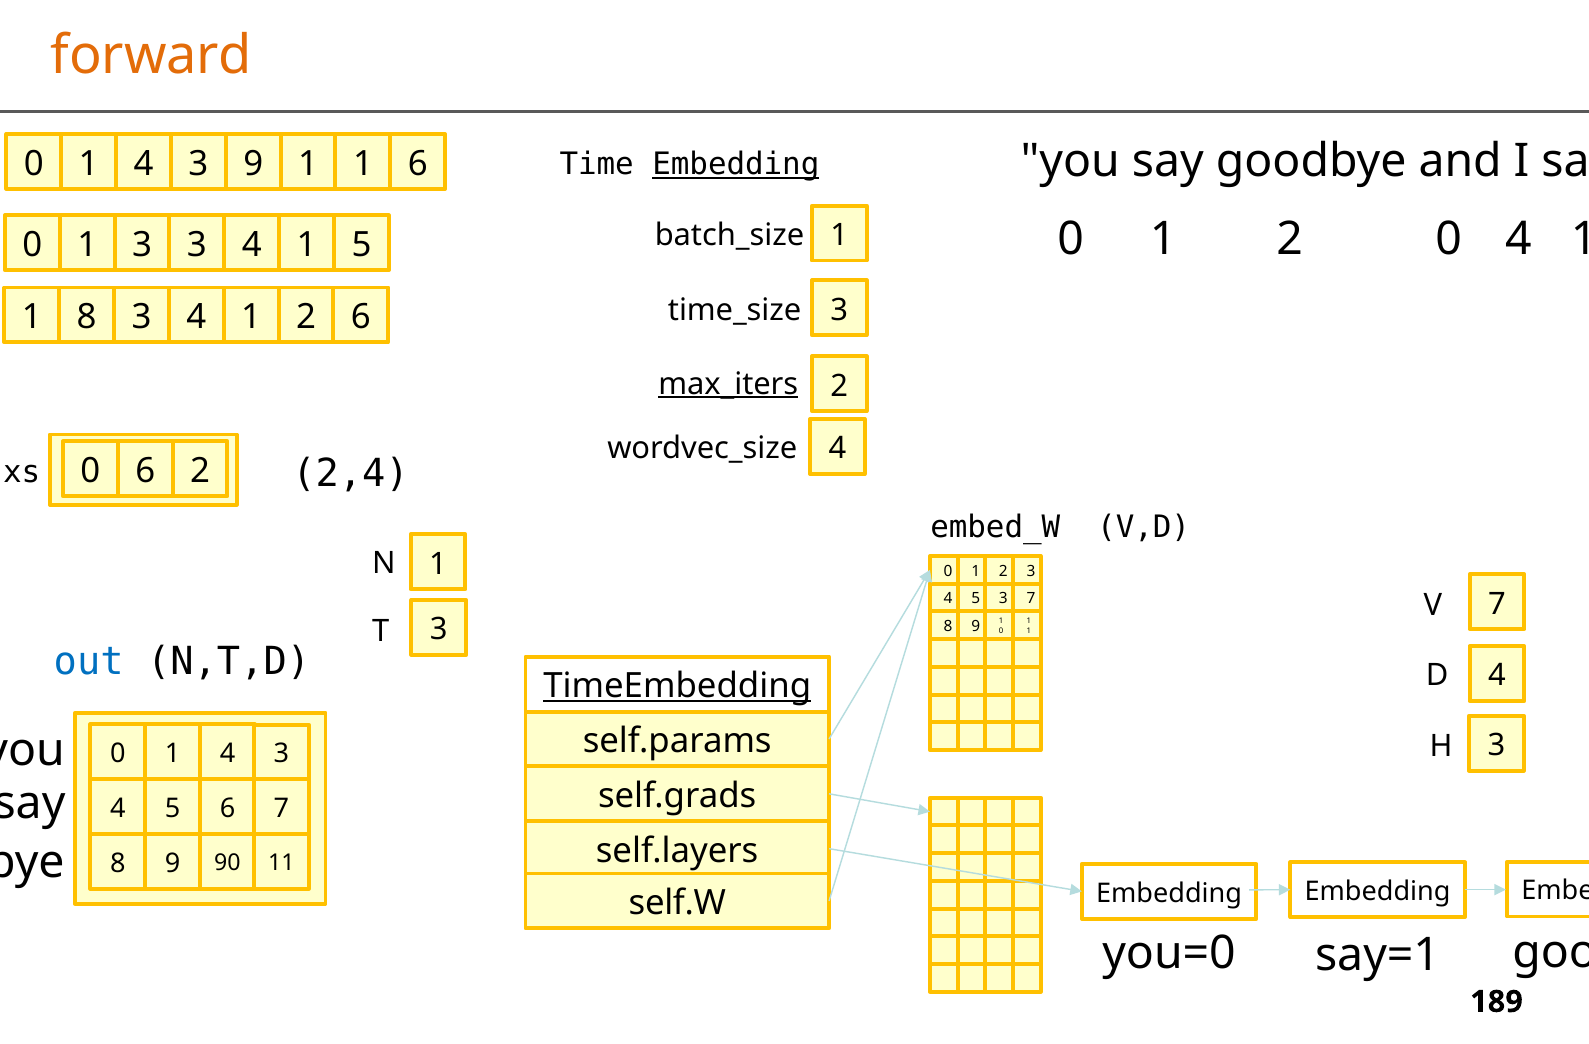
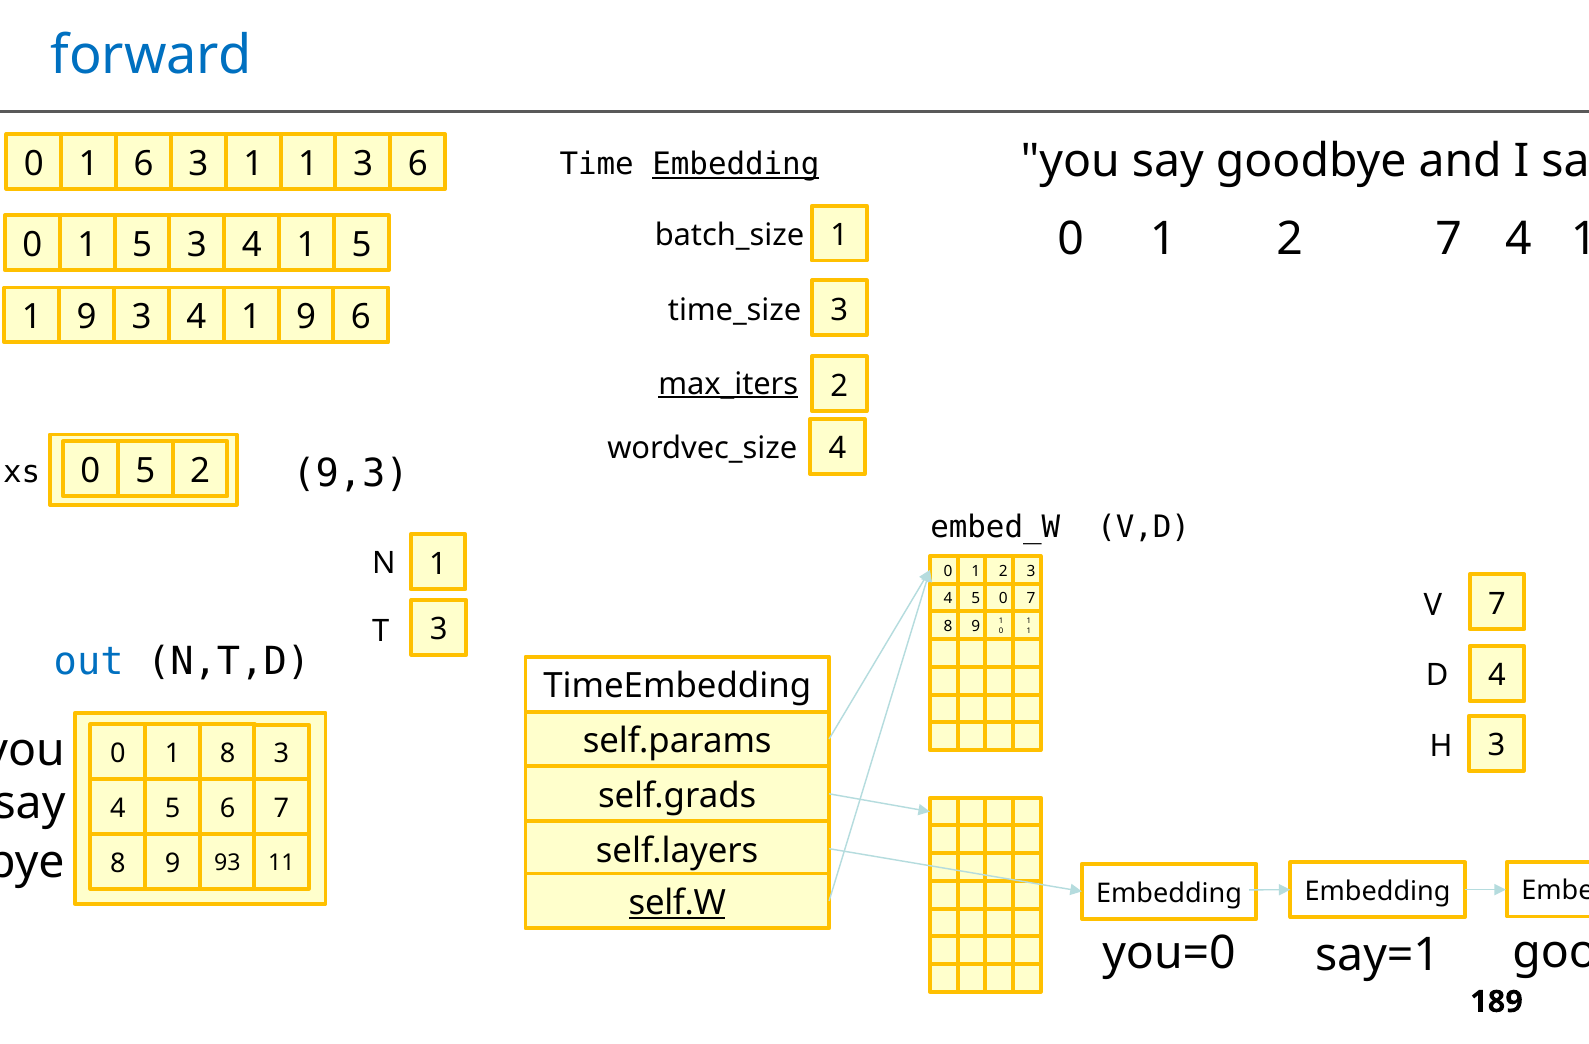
forward colour: orange -> blue (151, 56)
4: 4 -> 6 (144, 164)
3 9: 9 -> 1 (253, 164)
1: 1 -> 3 (363, 164)
2 0: 0 -> 7 (1449, 239)
0 1 3: 3 -> 5 (142, 245)
8: 8 -> 9 (87, 317)
4 1 2: 2 -> 9 (306, 317)
2,4: 2,4 -> 9,3 (351, 473)
0 6: 6 -> 5 (145, 471)
5 3: 3 -> 0 (1003, 599)
TimeEmbedding underline: present -> none (677, 686)
4: 4 -> 8 (228, 753)
90: 90 -> 93 (227, 863)
self.W underline: none -> present (677, 903)
